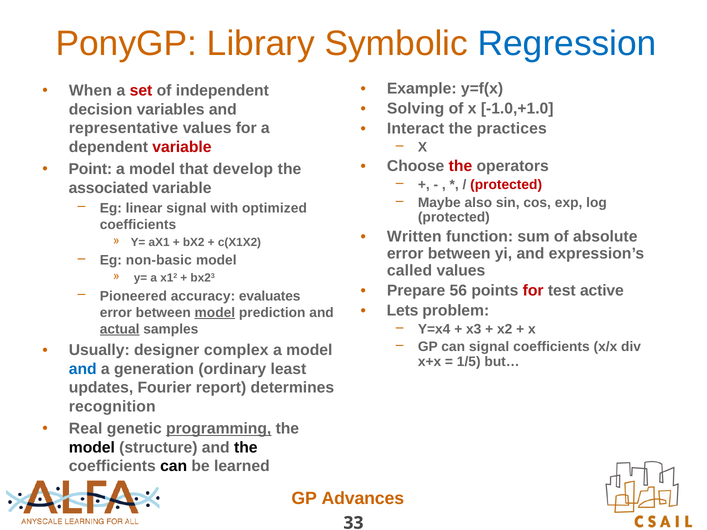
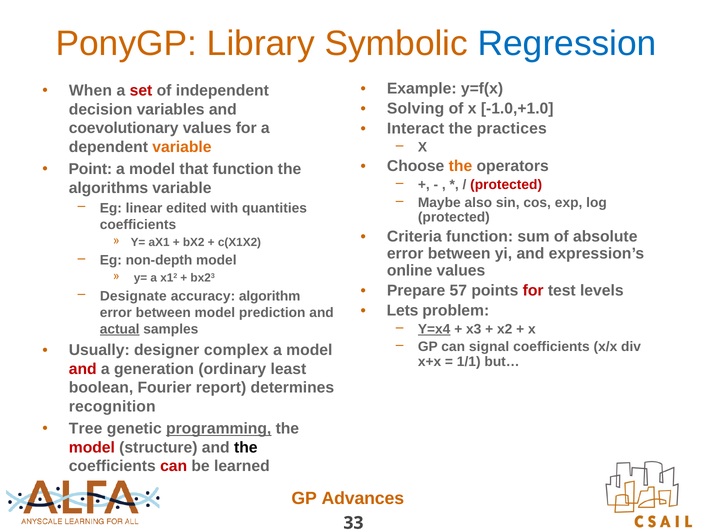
representative: representative -> coevolutionary (124, 128)
variable colour: red -> orange (182, 147)
the colour: red -> orange (460, 166)
that develop: develop -> function (243, 169)
associated: associated -> algorithms (108, 188)
linear signal: signal -> edited (187, 208)
optimized: optimized -> quantities (275, 208)
Written: Written -> Criteria (414, 237)
non-basic: non-basic -> non-depth (159, 261)
called: called -> online (410, 270)
56: 56 -> 57 (458, 291)
active: active -> levels (602, 291)
Pioneered: Pioneered -> Designate (133, 296)
evaluates: evaluates -> algorithm (270, 296)
model underline: present -> none (215, 313)
Y=x4 underline: none -> present (434, 329)
1/5: 1/5 -> 1/1 (469, 362)
and colour: blue -> red (83, 369)
updates: updates -> boolean (101, 388)
Real: Real -> Tree (86, 429)
model colour: black -> red (92, 448)
can colour: black -> red (174, 466)
